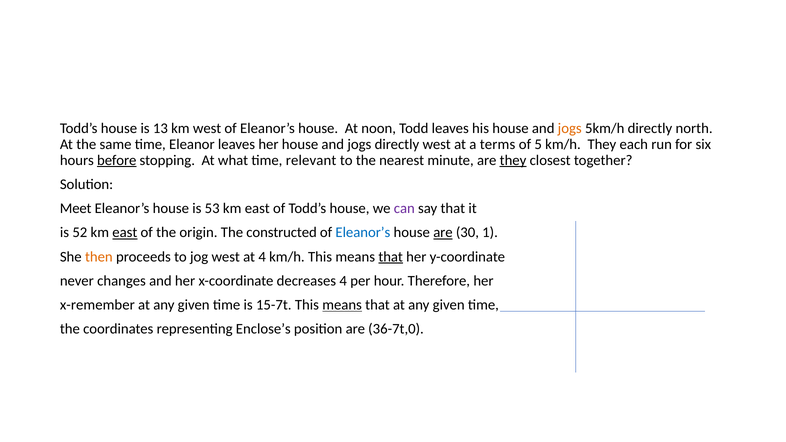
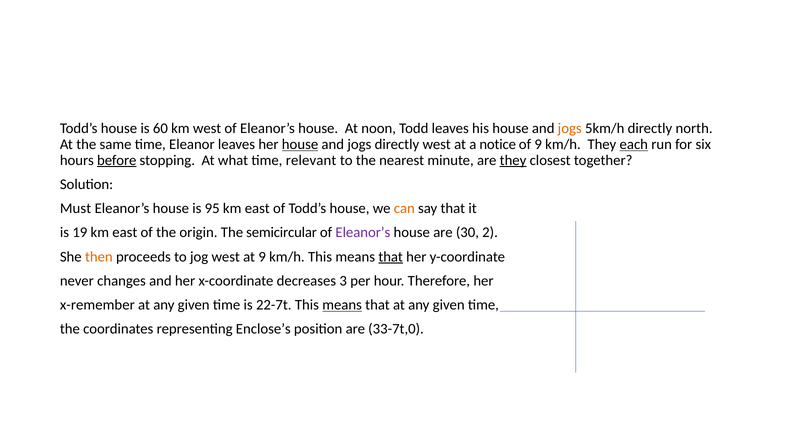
13: 13 -> 60 (160, 129)
house underline: none -> present (300, 144)
terms: terms -> notice (498, 144)
of 5: 5 -> 9 (538, 144)
each underline: none -> present (634, 144)
Meet: Meet -> Must (76, 209)
53: 53 -> 95 (212, 209)
can colour: purple -> orange (404, 209)
52: 52 -> 19 (80, 233)
east underline: present -> none (125, 233)
constructed: constructed -> semicircular (282, 233)
Eleanor’s colour: blue -> purple (363, 233)
are underline: present -> none (443, 233)
1: 1 -> 2 (490, 233)
at 4: 4 -> 9 (262, 257)
decreases 4: 4 -> 3 (343, 281)
15-7t: 15-7t -> 22-7t (274, 305)
36-7t,0: 36-7t,0 -> 33-7t,0 (396, 329)
